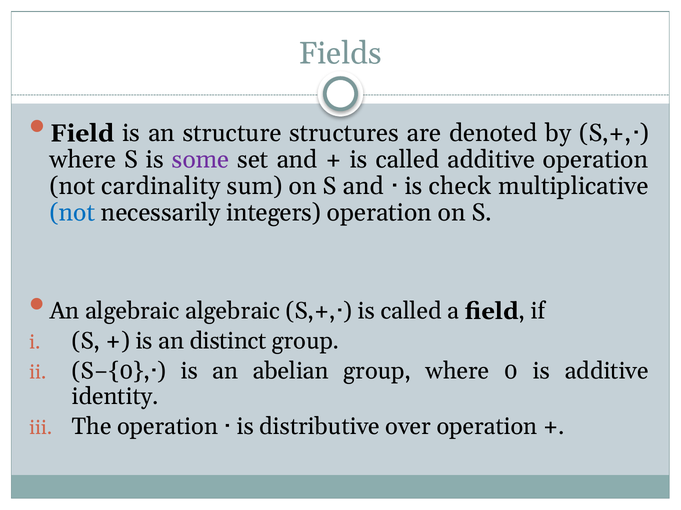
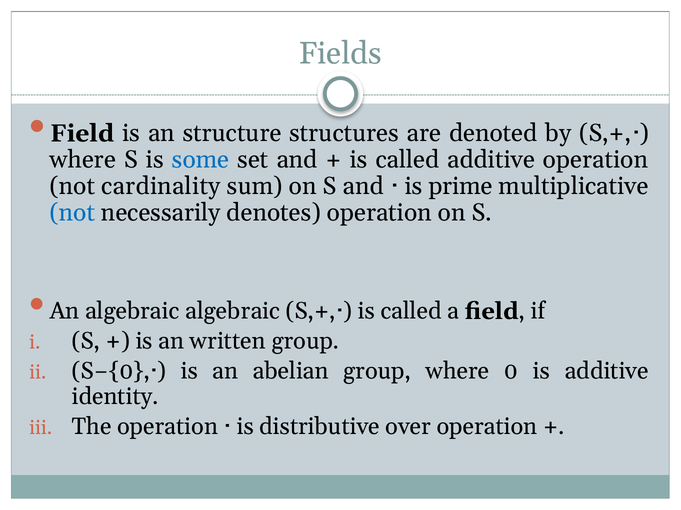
some colour: purple -> blue (201, 160)
check: check -> prime (461, 187)
integers: integers -> denotes (274, 213)
distinct: distinct -> written (228, 342)
